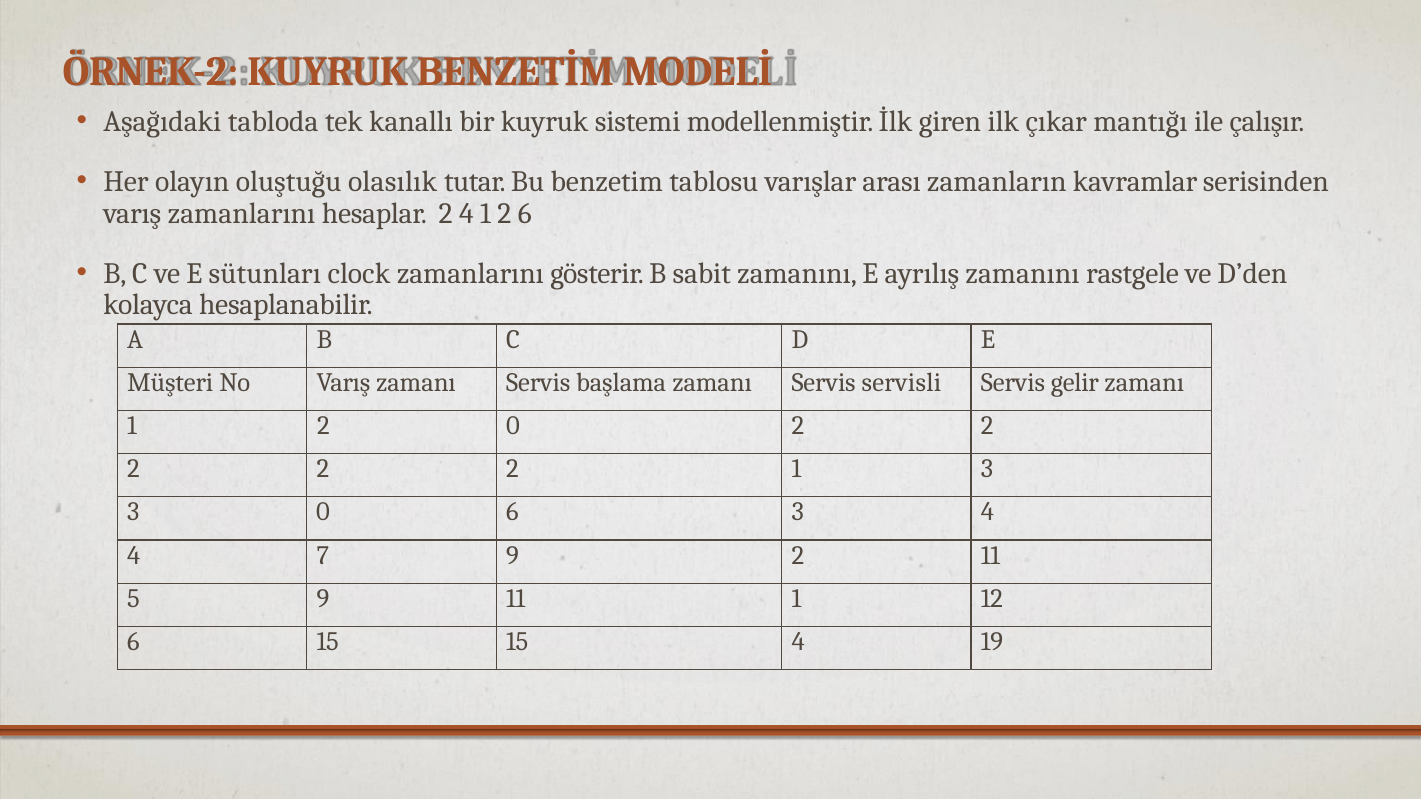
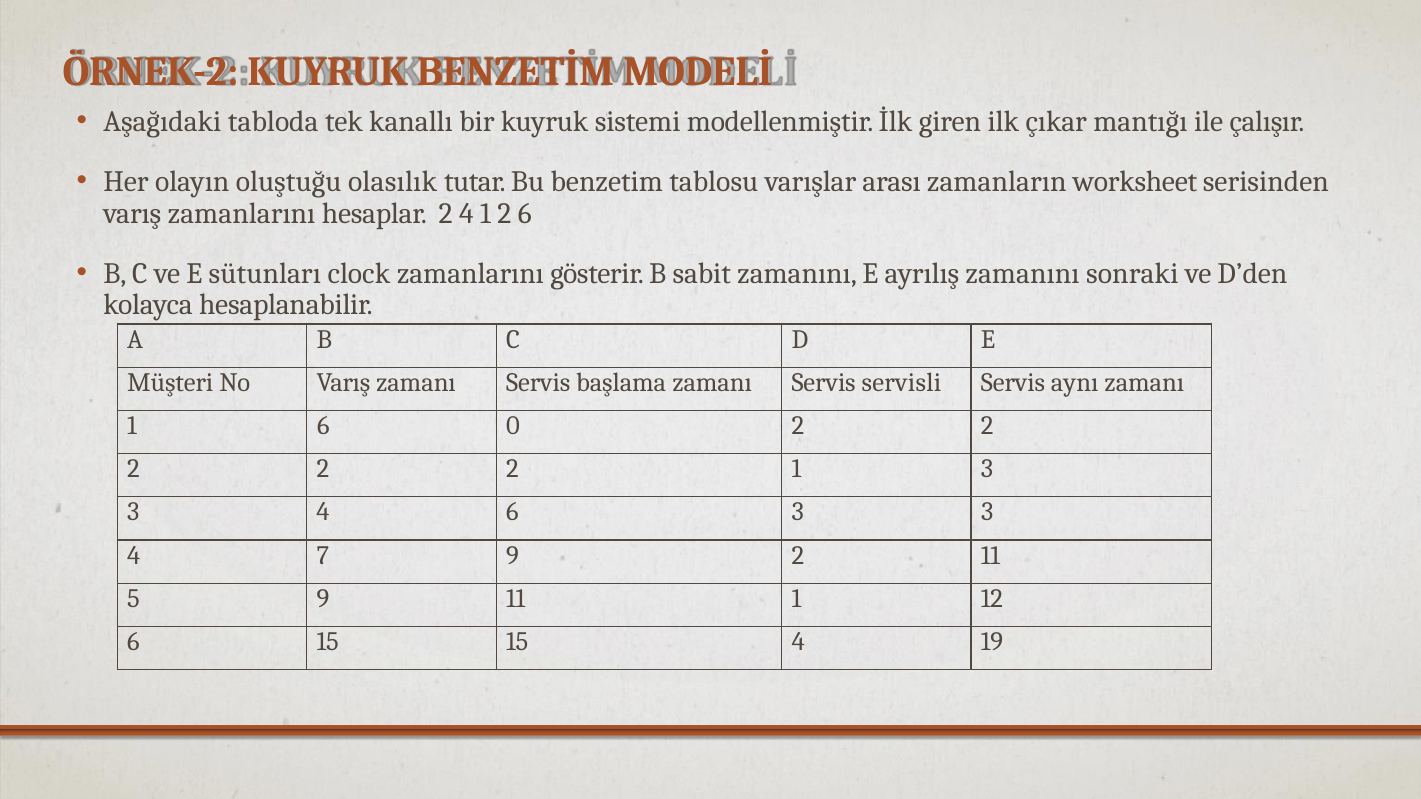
kavramlar: kavramlar -> worksheet (1135, 182)
rastgele: rastgele -> sonraki (1132, 273)
gelir: gelir -> aynı (1075, 383)
2: 2 -> 6 (323, 426)
0: 0 -> 4 (323, 512)
6 3 4: 4 -> 3 (987, 512)
